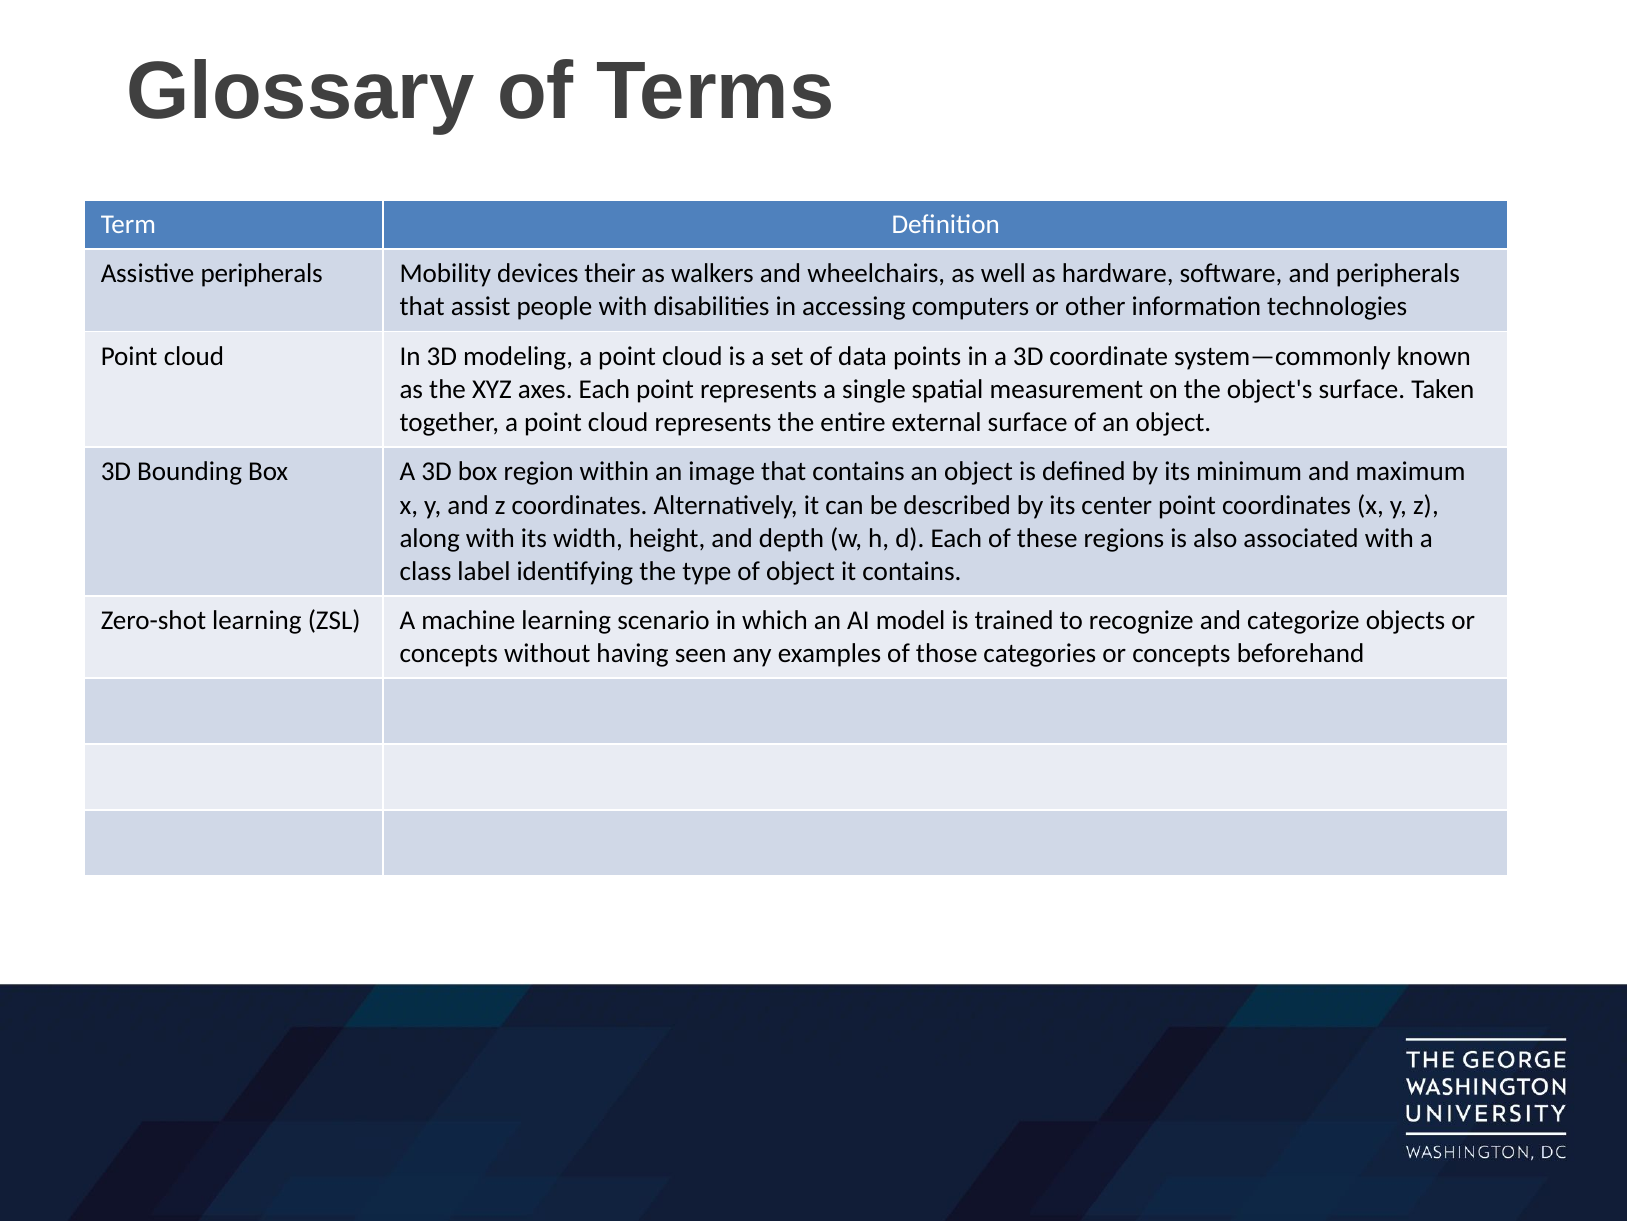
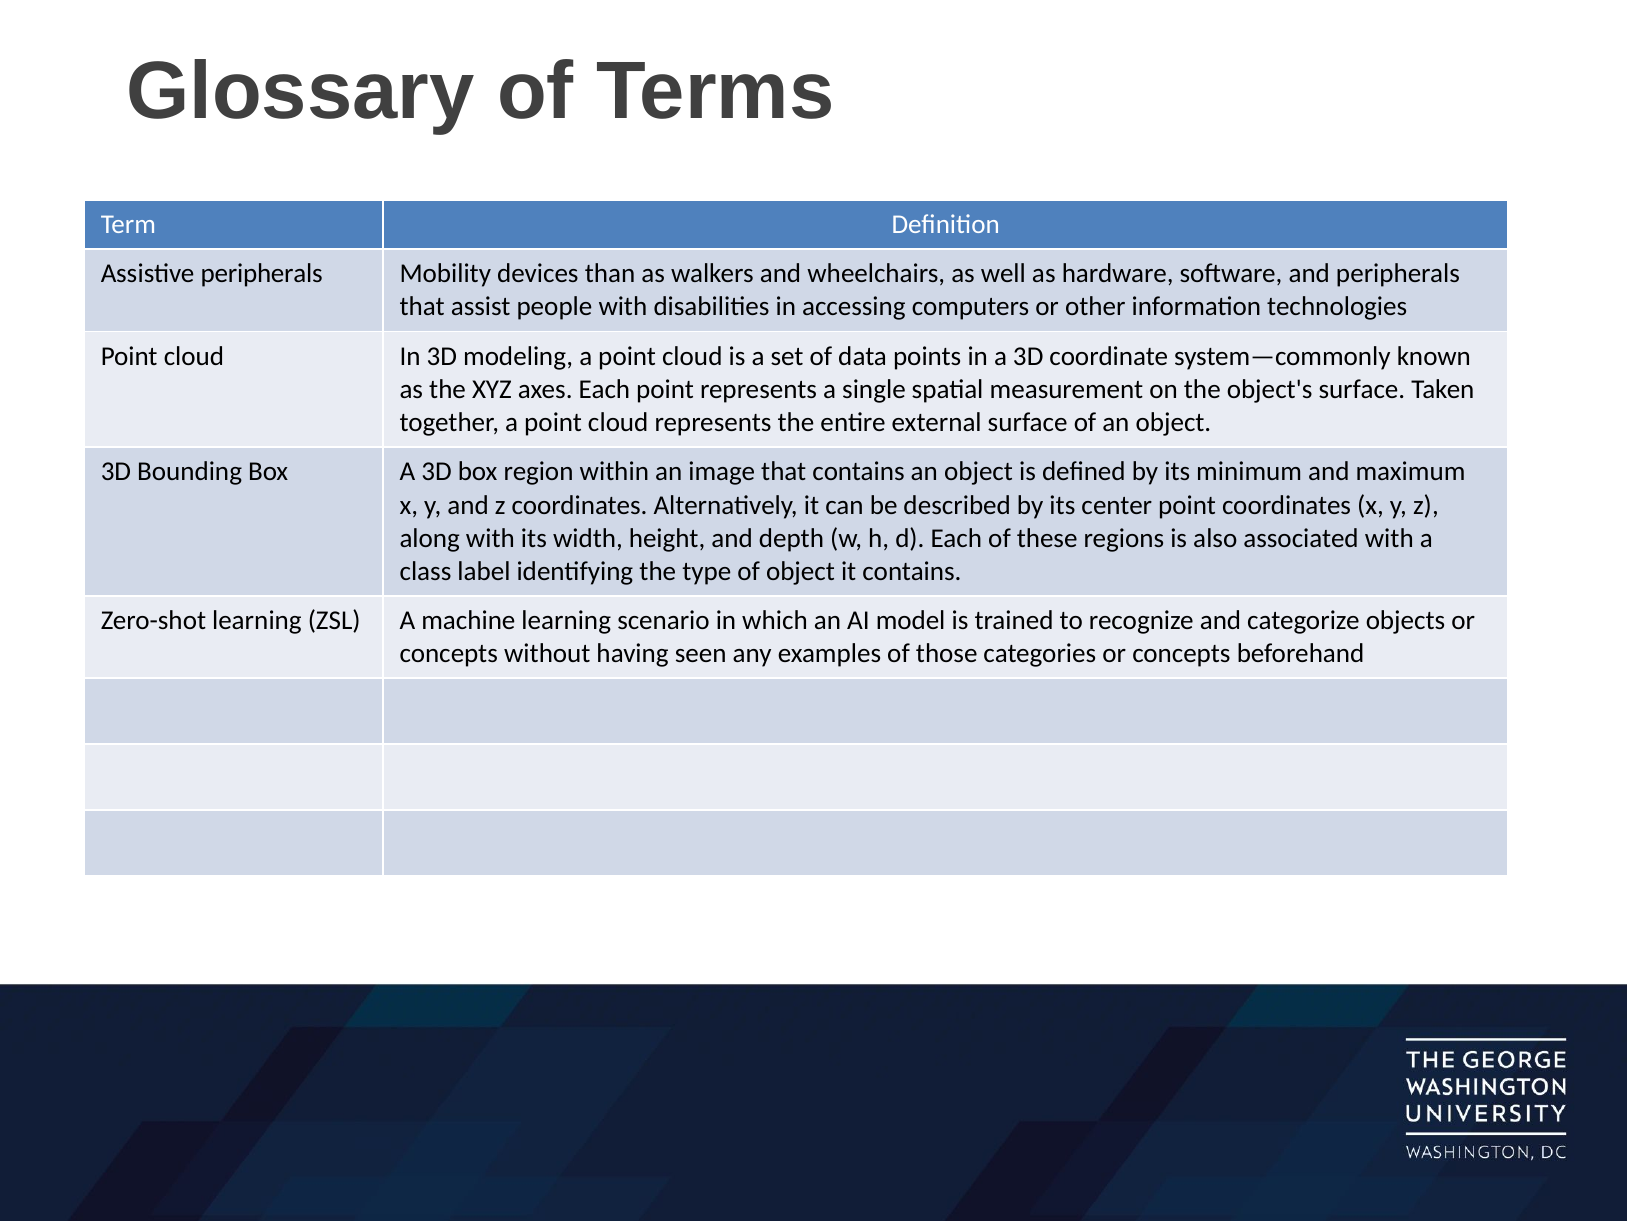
their: their -> than (610, 274)
